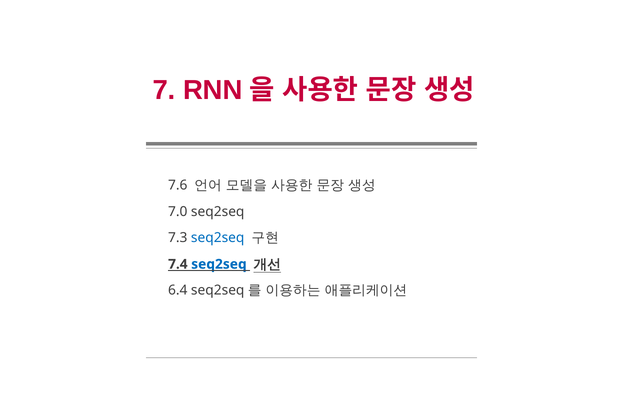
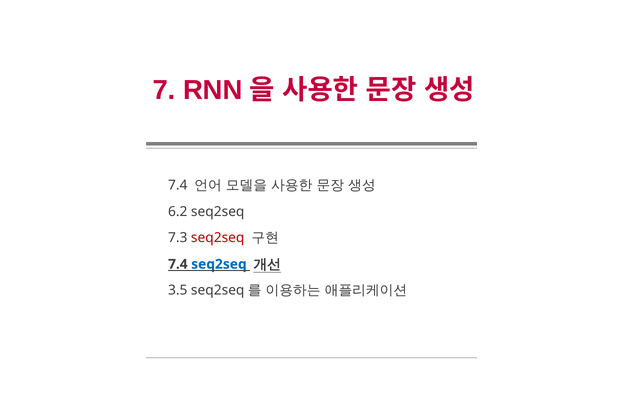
7.6: 7.6 -> 7.4 (178, 186)
7.0: 7.0 -> 6.2 (178, 212)
seq2seq colour: blue -> red (218, 238)
6.4: 6.4 -> 3.5 (178, 291)
